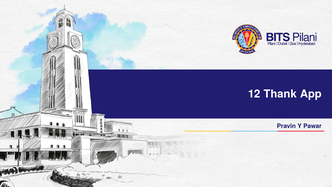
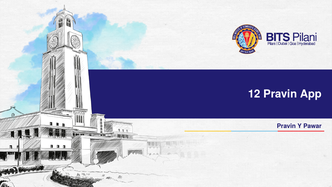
12 Thank: Thank -> Pravin (280, 94)
